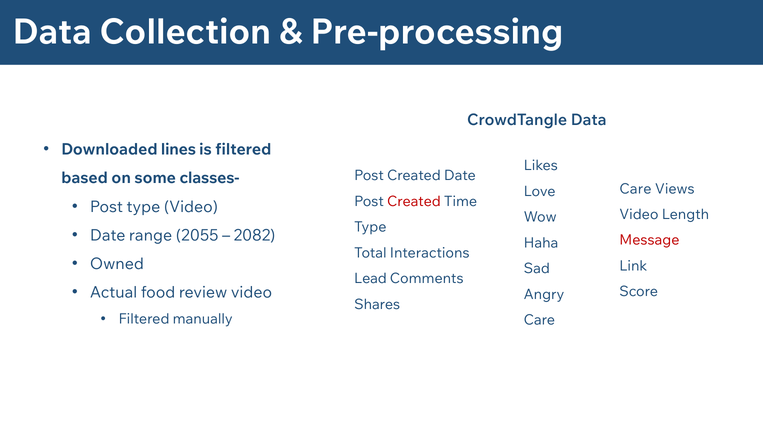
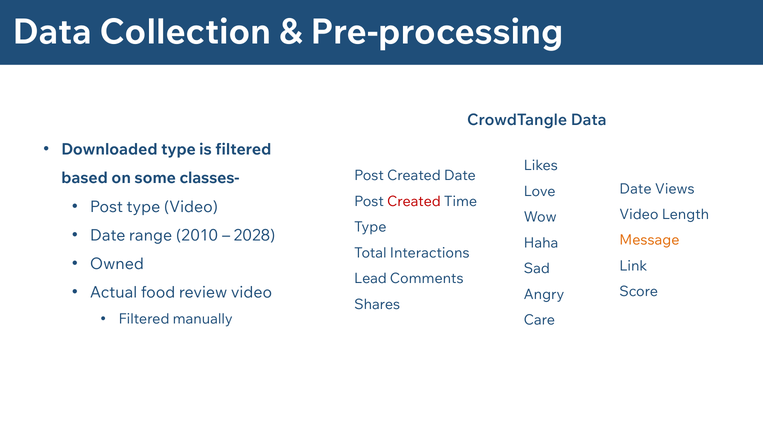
Downloaded lines: lines -> type (178, 150)
Care: Care -> Date (636, 189)
2055: 2055 -> 2010 (197, 236)
2082: 2082 -> 2028 (254, 236)
Message colour: red -> orange (649, 240)
